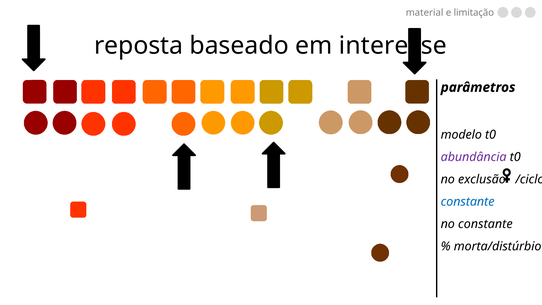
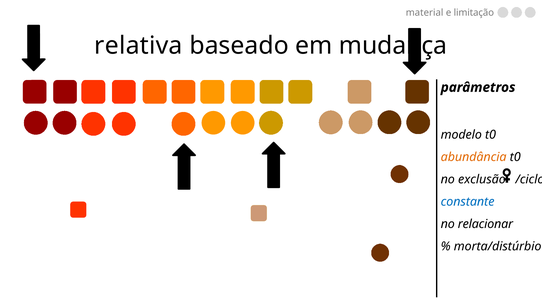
reposta: reposta -> relativa (138, 46)
interesse: interesse -> mudança (393, 46)
abundância colour: purple -> orange (474, 157)
no constante: constante -> relacionar (485, 224)
